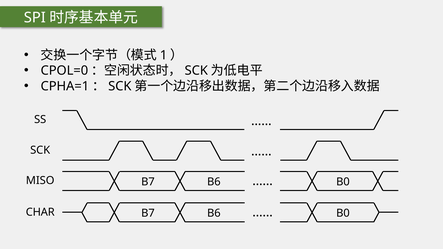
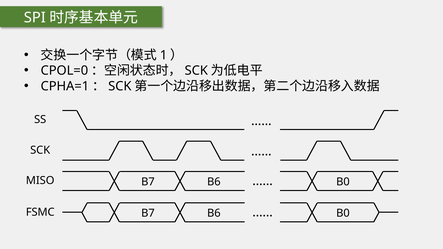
CHAR: CHAR -> FSMC (40, 212)
